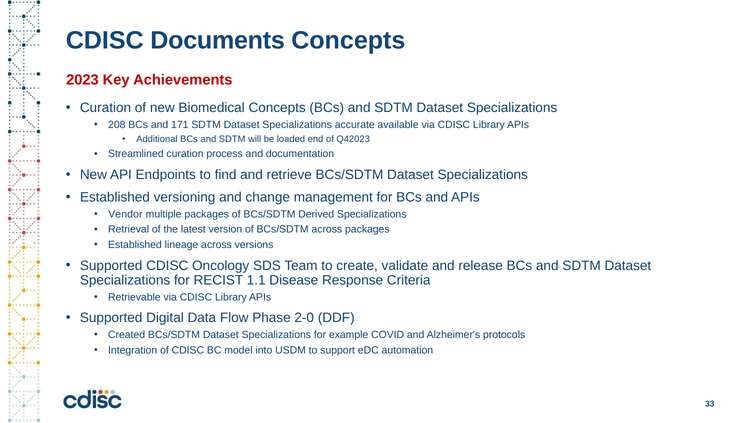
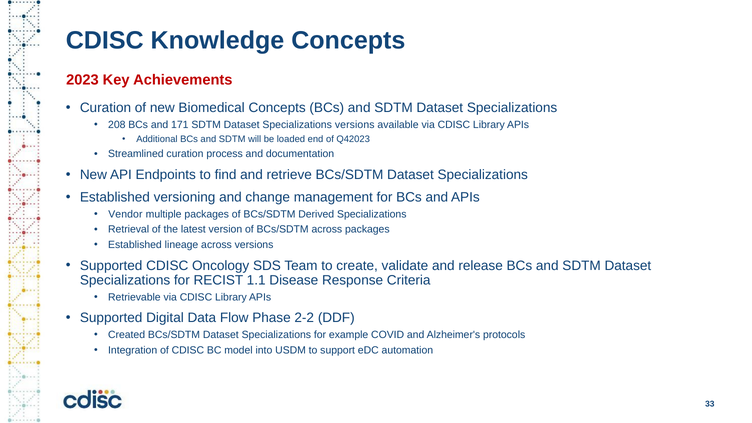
Documents: Documents -> Knowledge (217, 41)
Specializations accurate: accurate -> versions (355, 125)
2-0: 2-0 -> 2-2 (304, 318)
